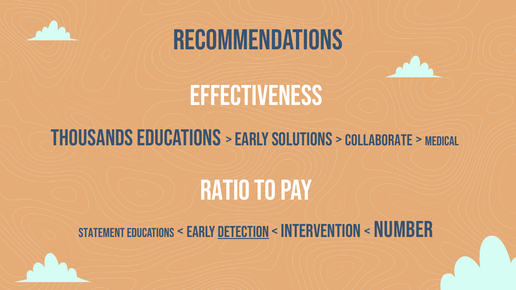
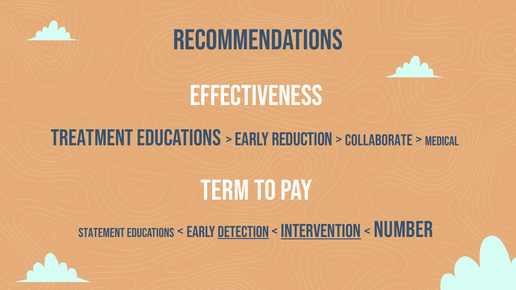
thousands: thousands -> treatment (92, 138)
solutions: solutions -> reduction (302, 139)
Ratio: Ratio -> Term (225, 190)
intervention underline: none -> present (321, 231)
